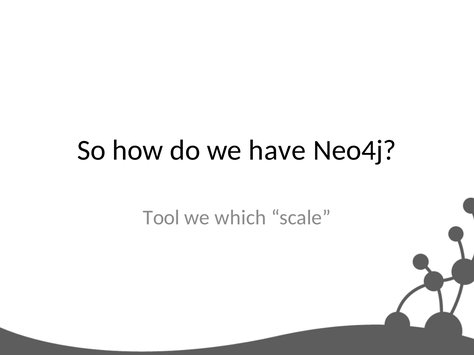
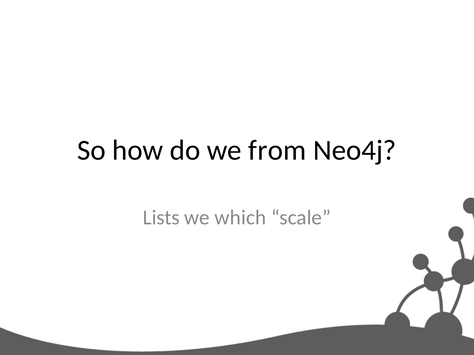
have: have -> from (277, 151)
Tool: Tool -> Lists (161, 218)
